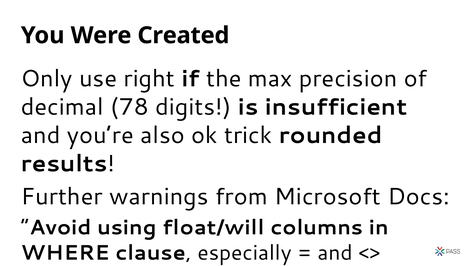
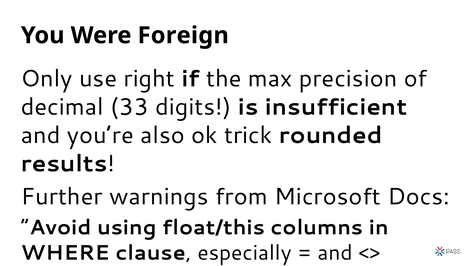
Created: Created -> Foreign (183, 35)
78: 78 -> 33 (129, 107)
float/will: float/will -> float/this (214, 228)
